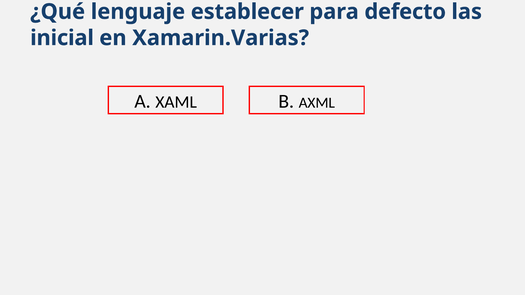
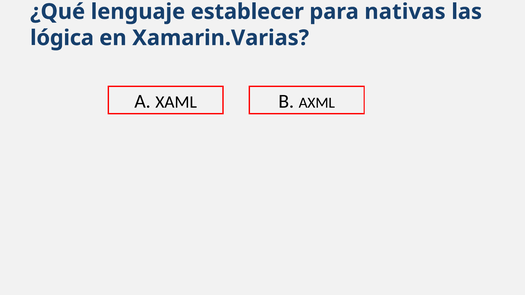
defecto: defecto -> nativas (405, 12)
inicial: inicial -> lógica (62, 38)
